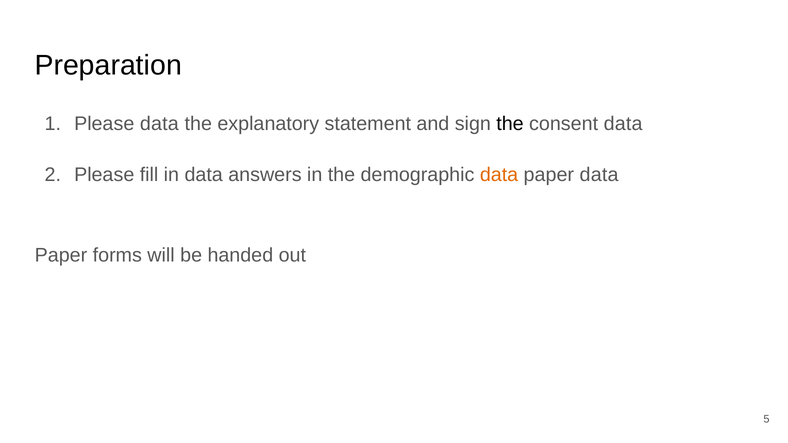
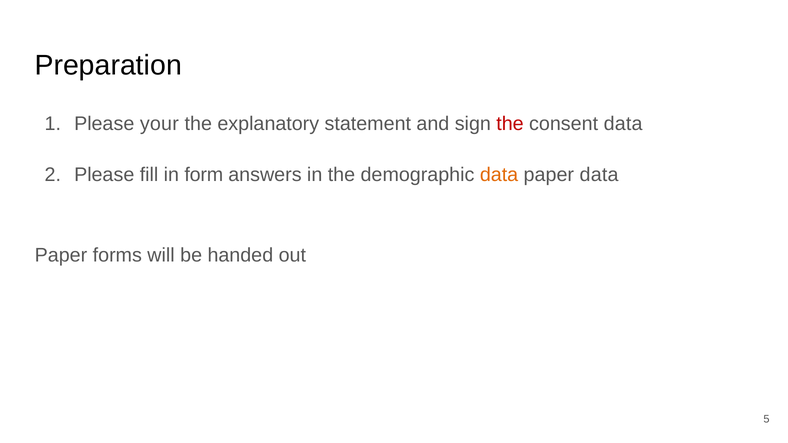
Please data: data -> your (159, 124)
the colour: black -> red (510, 124)
in data: data -> form (204, 175)
